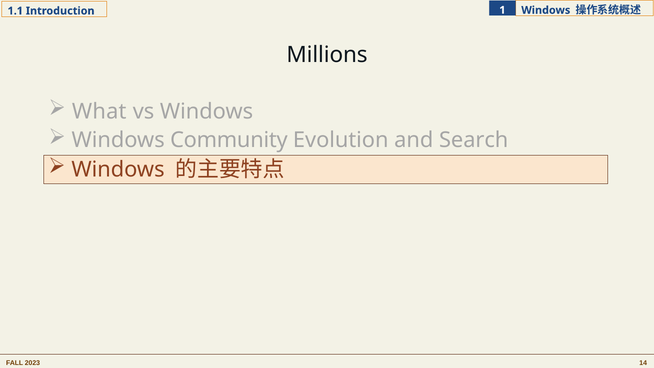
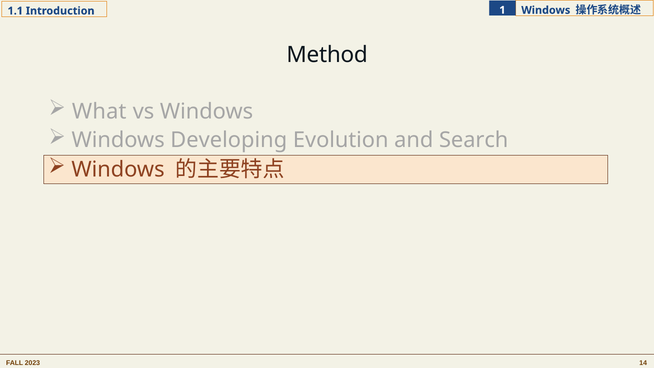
Millions: Millions -> Method (327, 55)
Community: Community -> Developing (229, 140)
